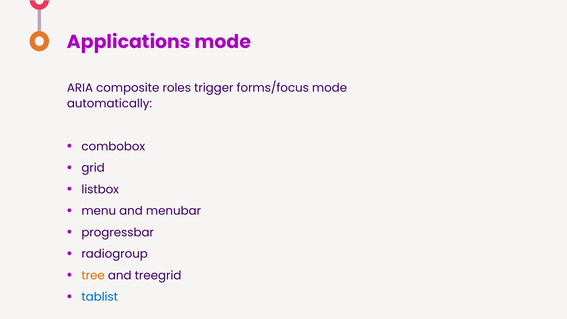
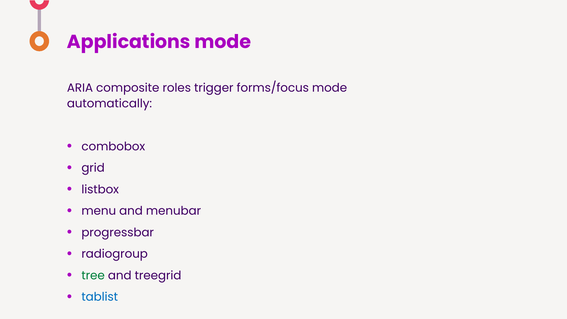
tree colour: orange -> green (93, 275)
